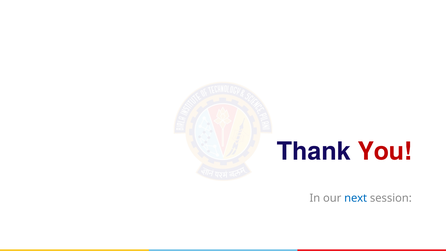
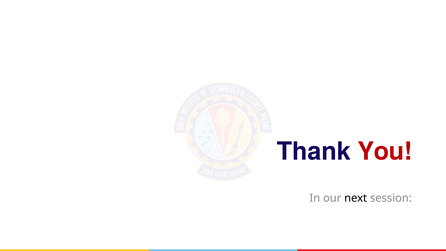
next colour: blue -> black (356, 198)
